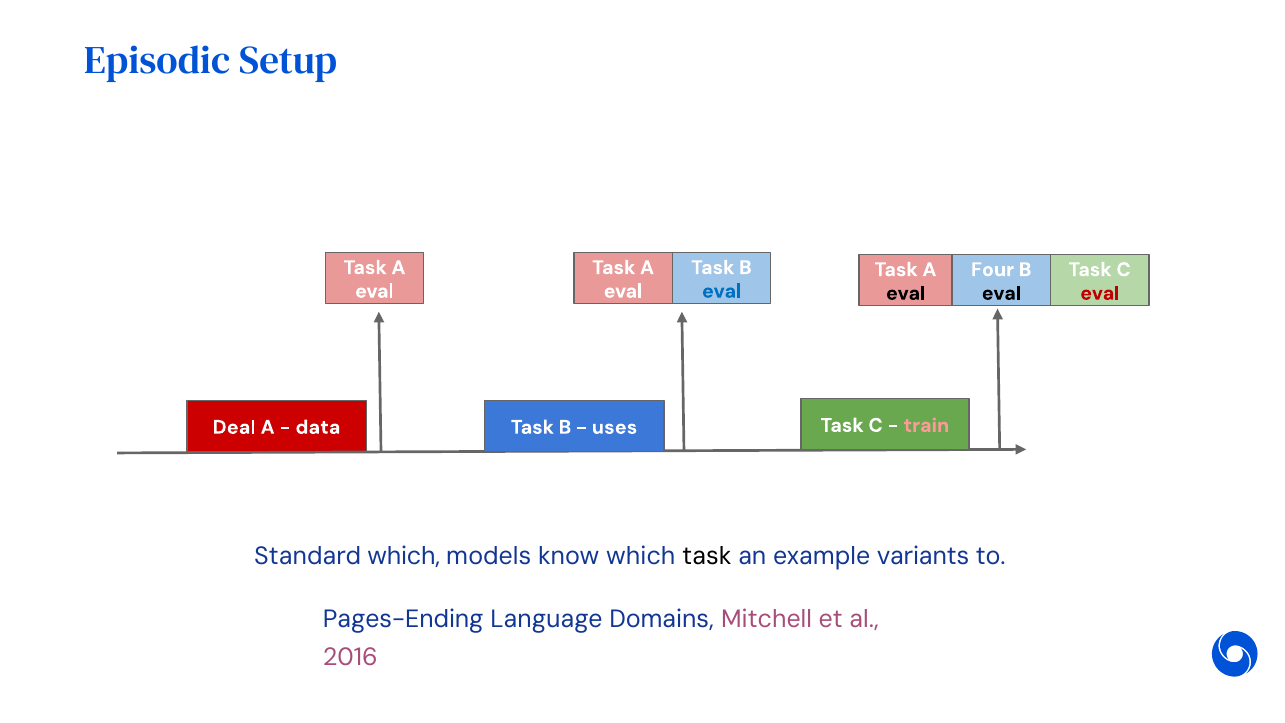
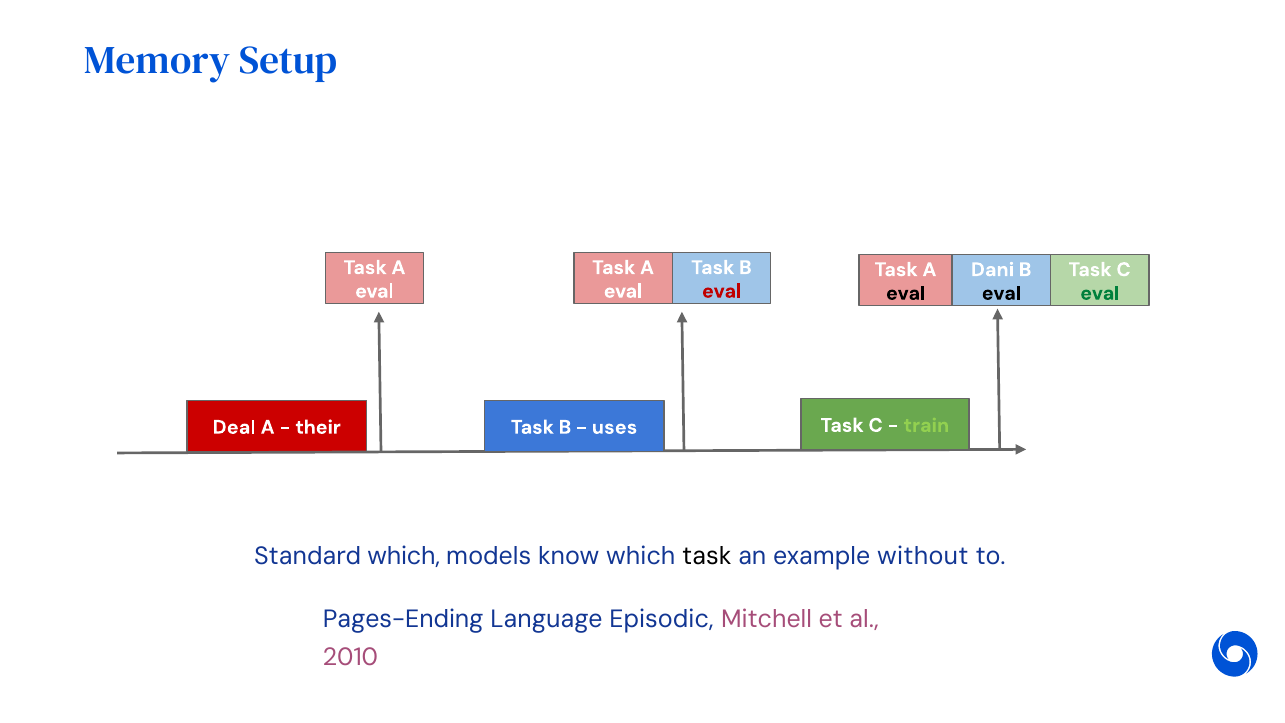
Episodic: Episodic -> Memory (157, 60)
Four: Four -> Dani (993, 270)
eval colour: blue -> red (722, 291)
eval colour: red -> green (1100, 293)
train colour: pink -> light green (926, 425)
data: data -> their (318, 427)
variants: variants -> without (923, 557)
Domains: Domains -> Episodic (662, 619)
2016: 2016 -> 2010 (350, 657)
